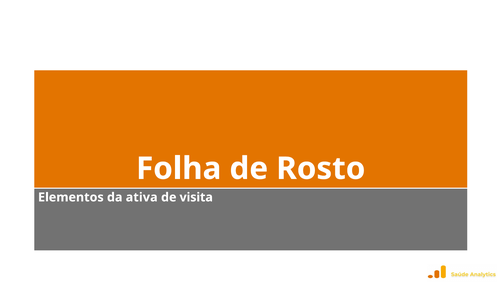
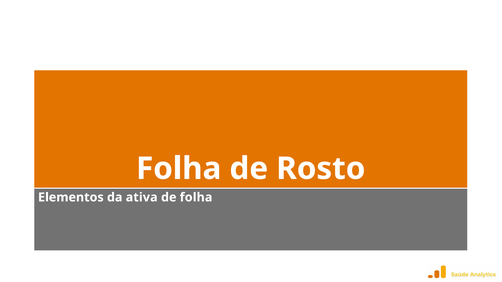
de visita: visita -> folha (196, 198)
